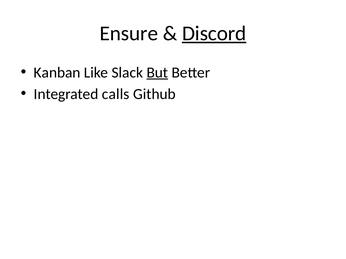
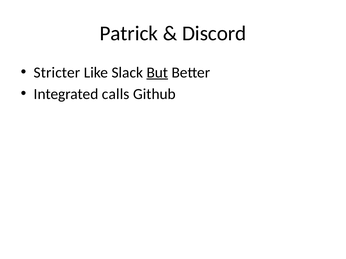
Ensure: Ensure -> Patrick (129, 33)
Discord underline: present -> none (214, 33)
Kanban: Kanban -> Stricter (57, 73)
